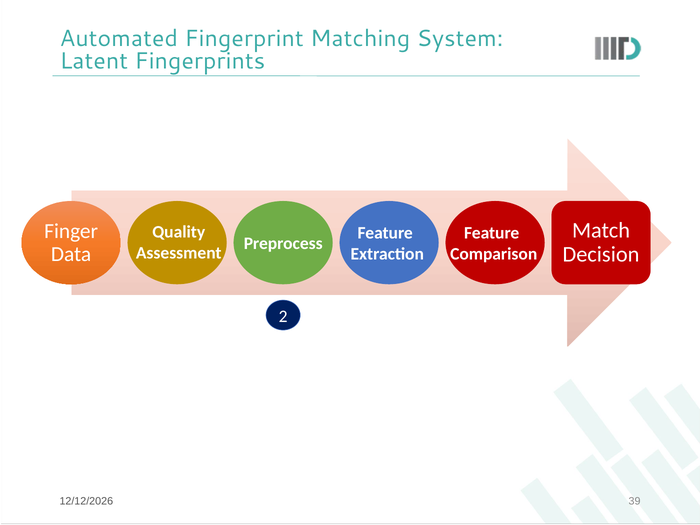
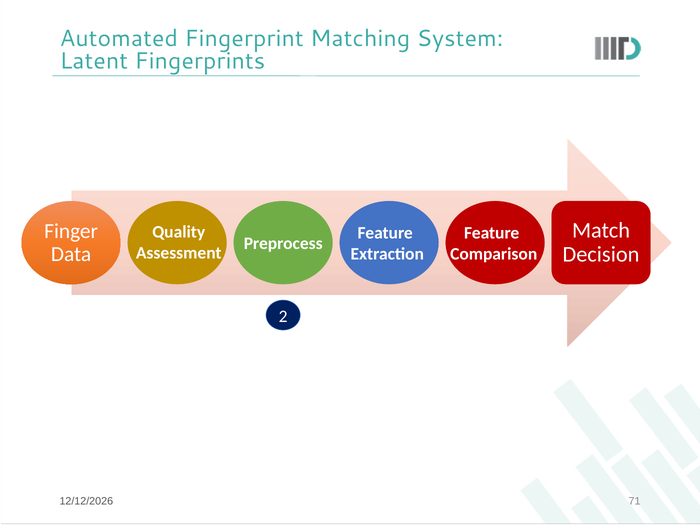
39: 39 -> 71 (635, 501)
